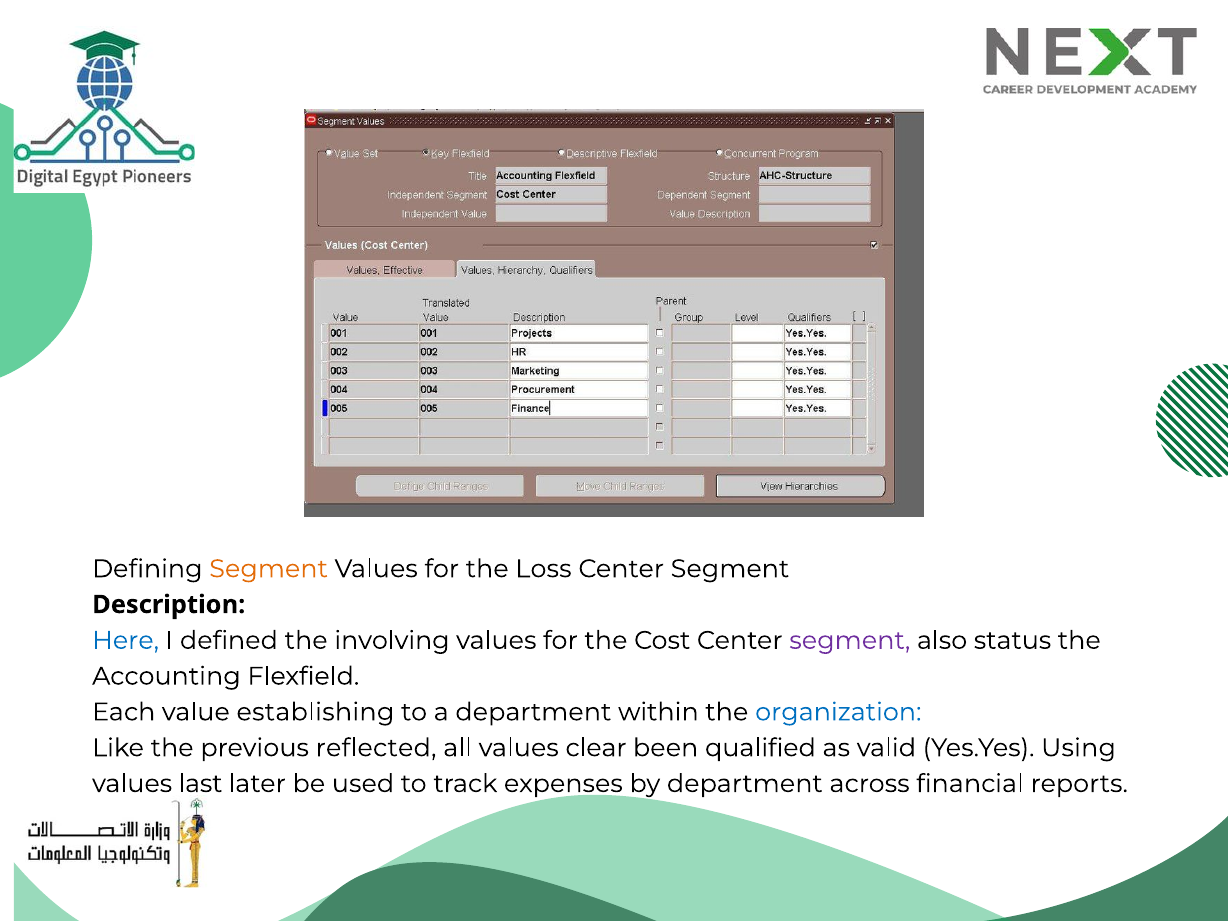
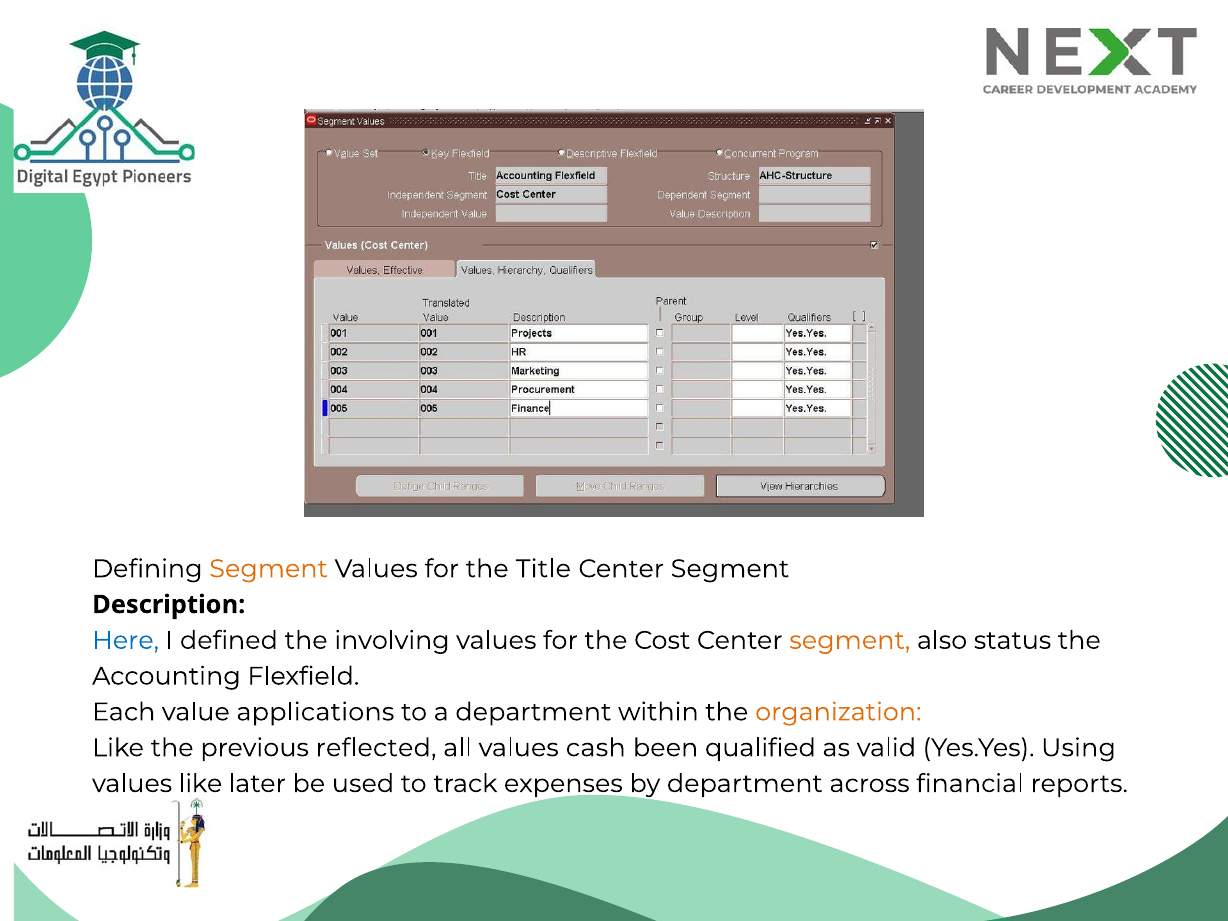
Loss: Loss -> Title (543, 569)
segment colour: purple -> orange (850, 640)
establishing: establishing -> applications (315, 712)
organization colour: blue -> orange (838, 712)
clear: clear -> cash (596, 748)
values last: last -> like (200, 784)
